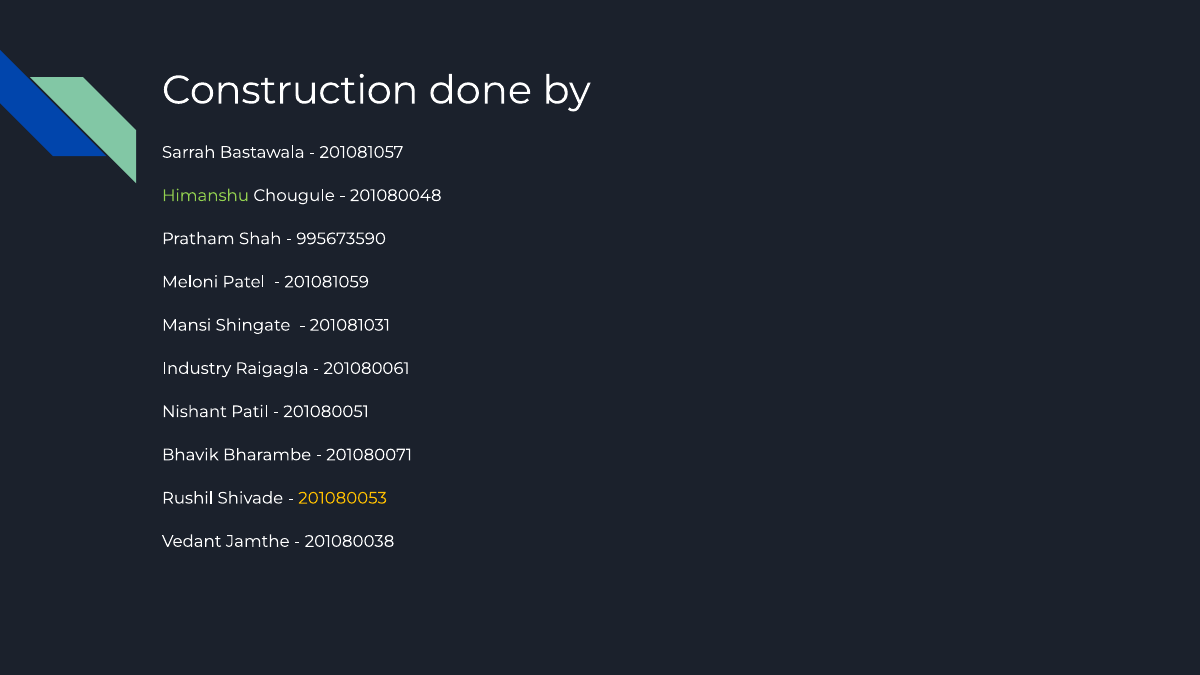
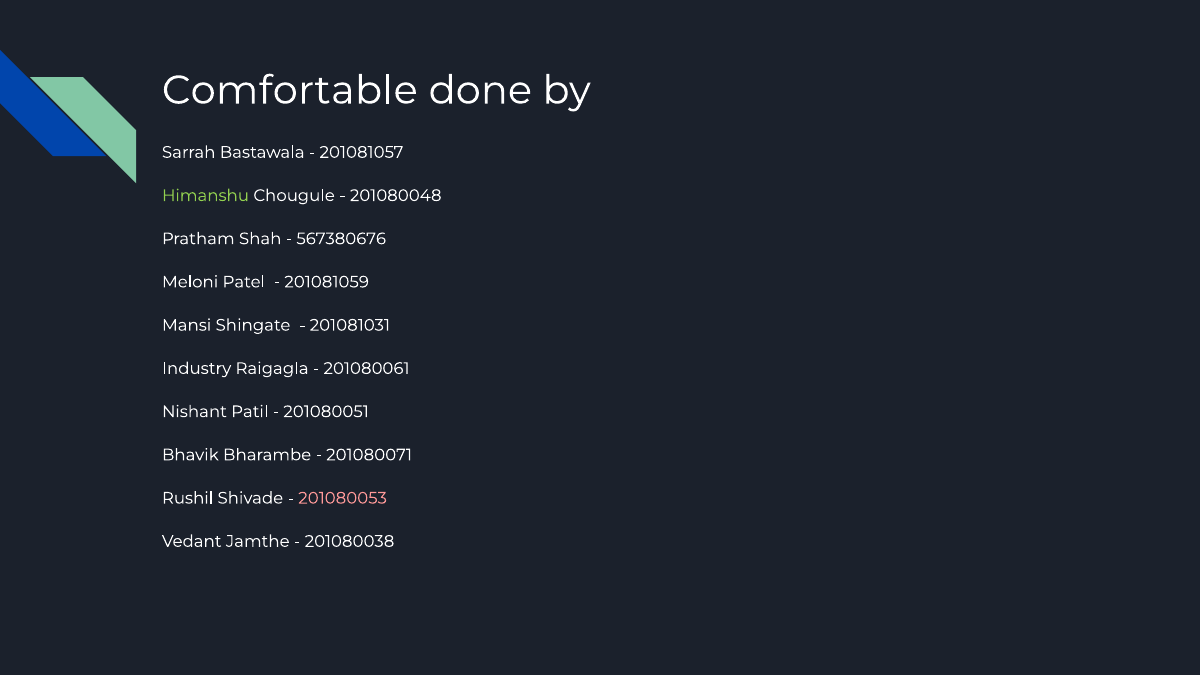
Construction: Construction -> Comfortable (290, 90)
995673590: 995673590 -> 567380676 (341, 239)
201080053 colour: yellow -> pink (343, 498)
